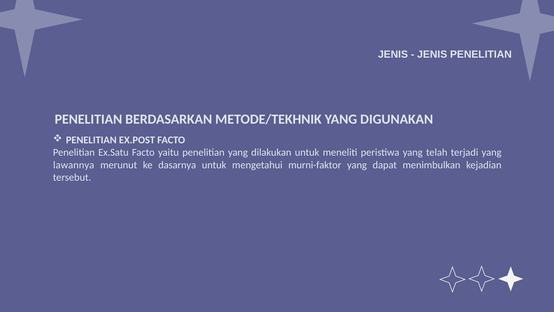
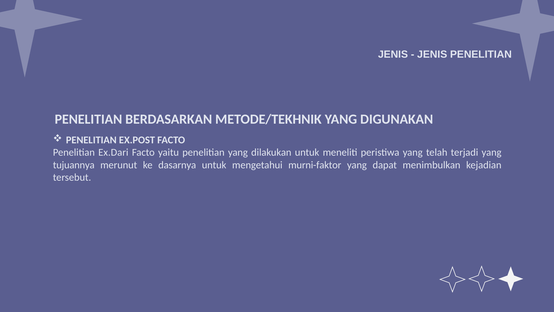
Ex.Satu: Ex.Satu -> Ex.Dari (113, 152)
lawannya: lawannya -> tujuannya (74, 165)
